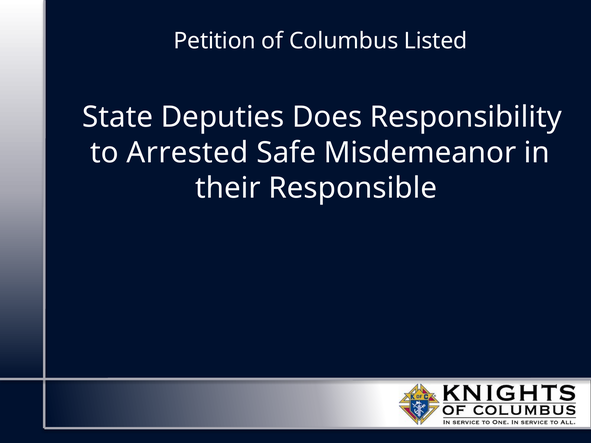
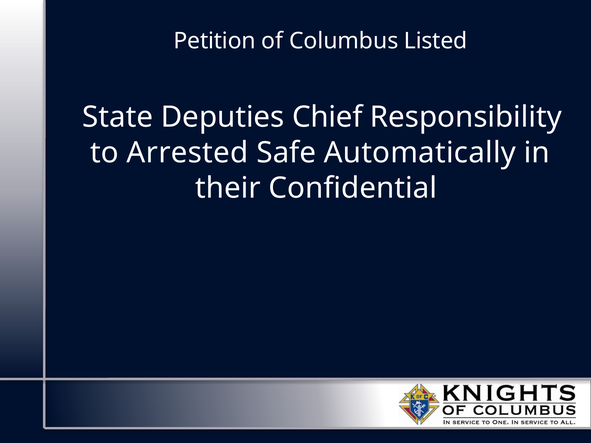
Does: Does -> Chief (327, 117)
Misdemeanor: Misdemeanor -> Automatically (420, 153)
Responsible: Responsible -> Confidential (353, 188)
